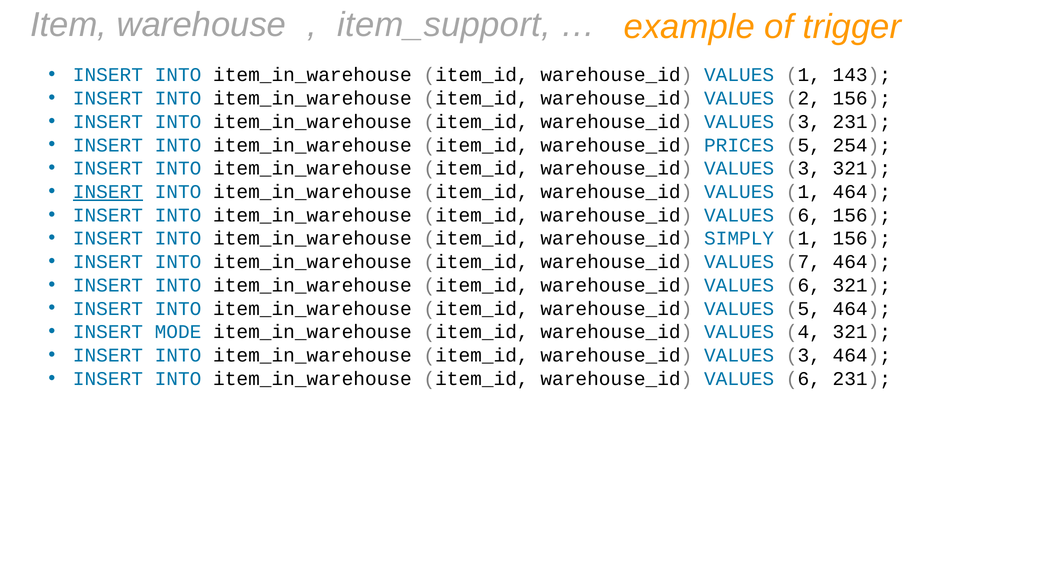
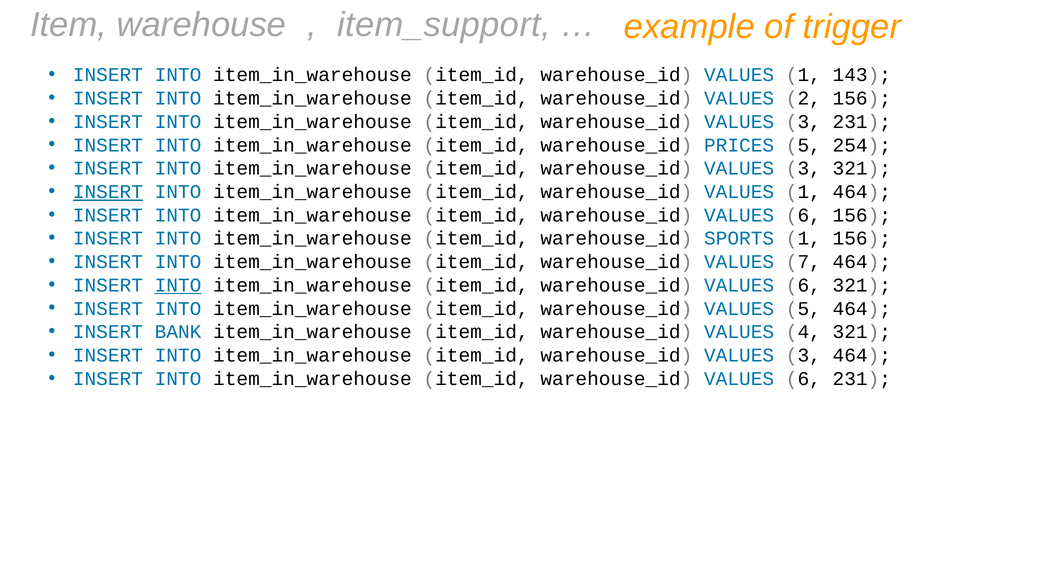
SIMPLY: SIMPLY -> SPORTS (739, 239)
INTO underline: none -> present (178, 285)
MODE: MODE -> BANK (178, 332)
